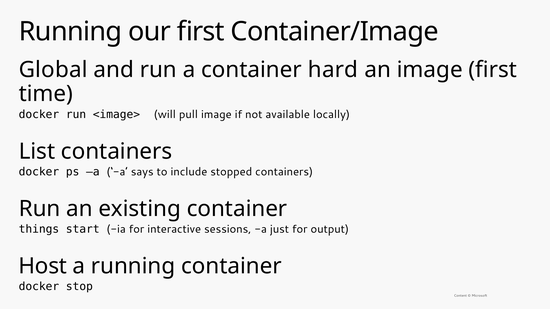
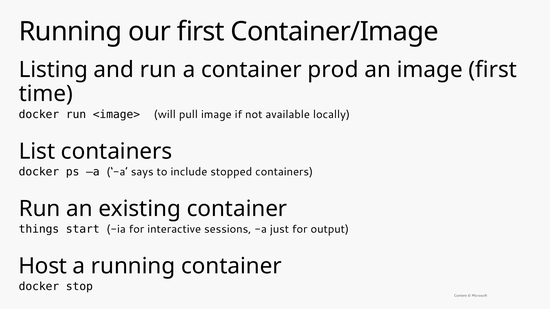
Global: Global -> Listing (53, 70)
hard: hard -> prod (333, 70)
